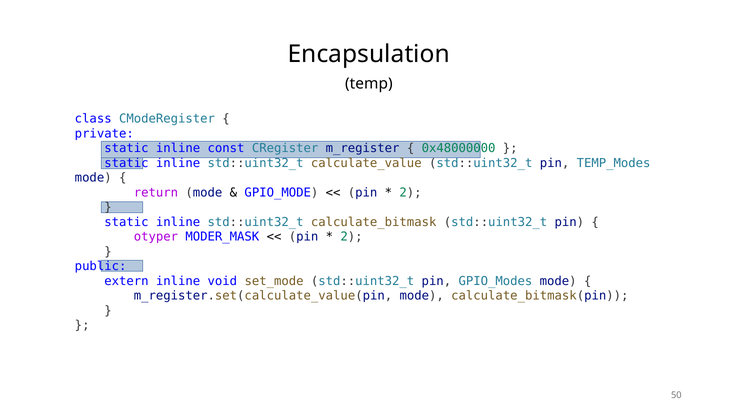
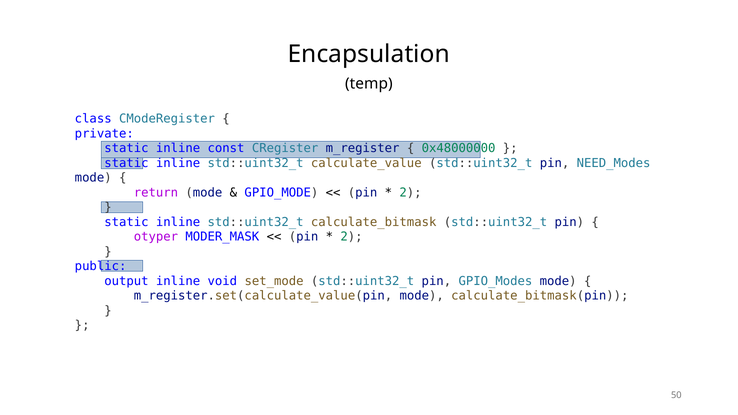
TEMP_Modes: TEMP_Modes -> NEED_Modes (614, 163)
extern: extern -> output (126, 281)
